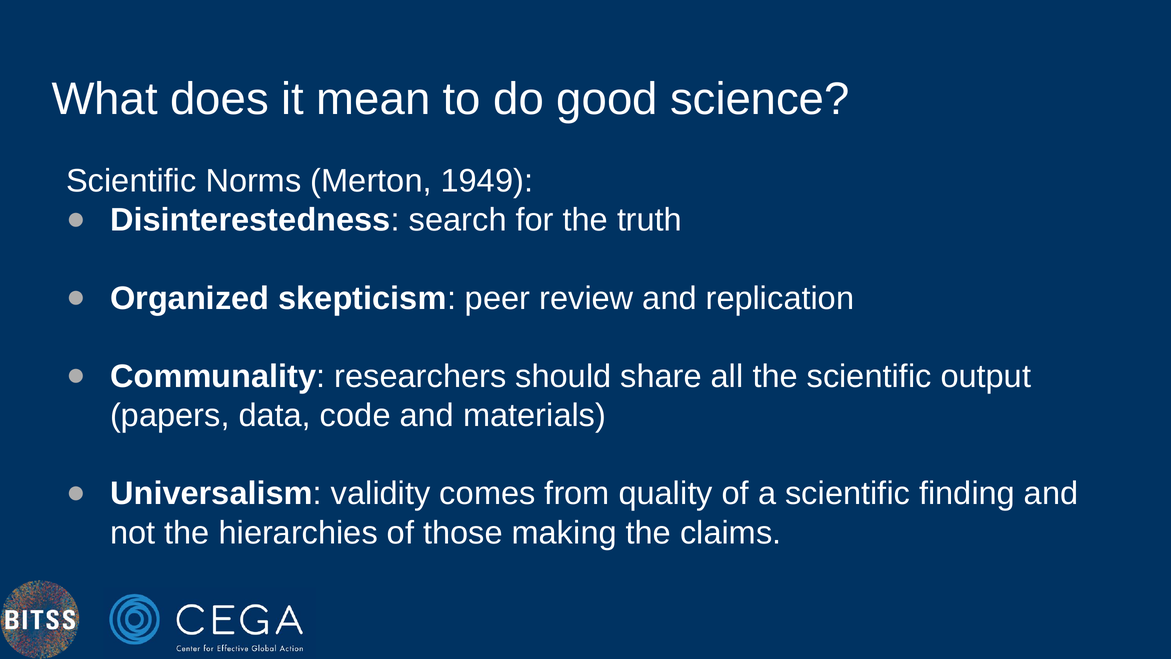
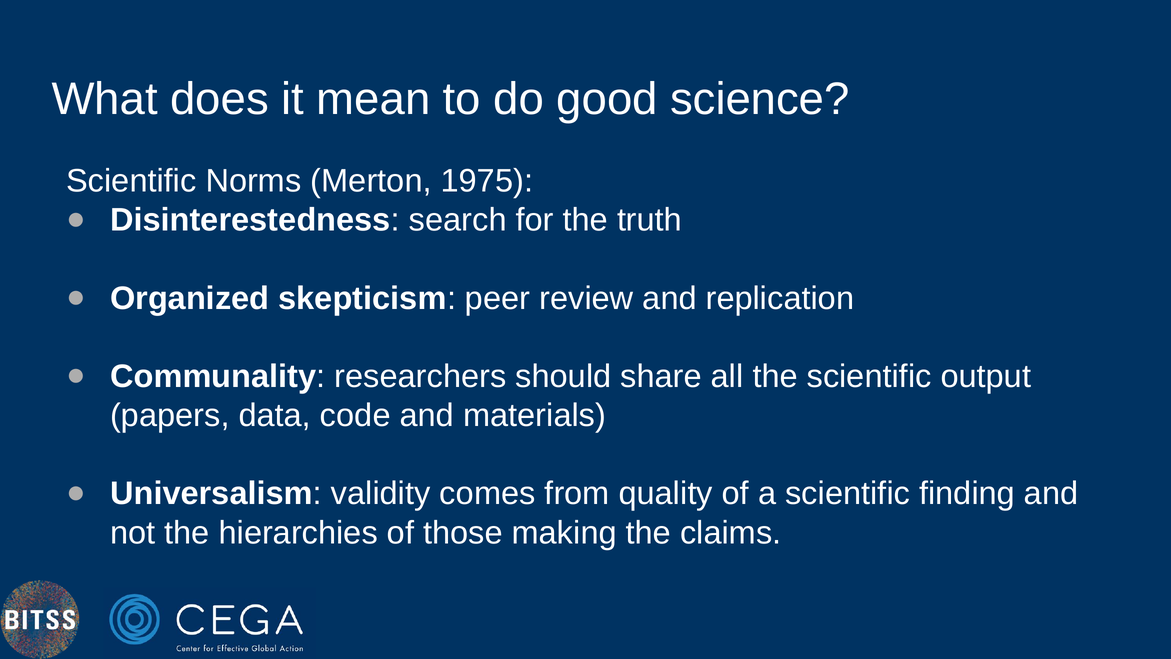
1949: 1949 -> 1975 (487, 181)
